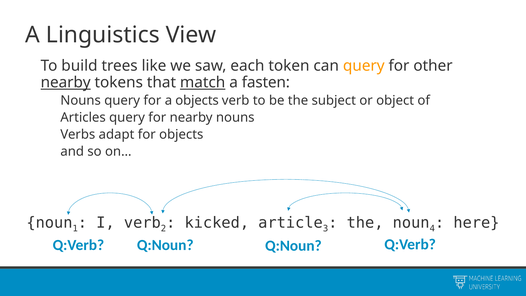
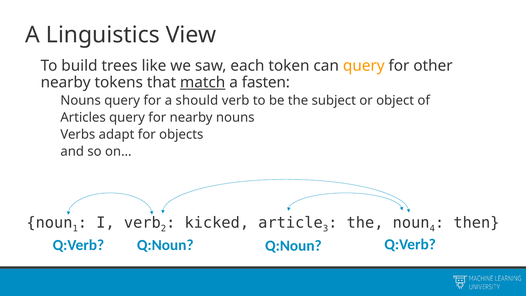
nearby underline: present -> none (66, 82)
a objects: objects -> should (197, 101)
here: here -> then (476, 223)
